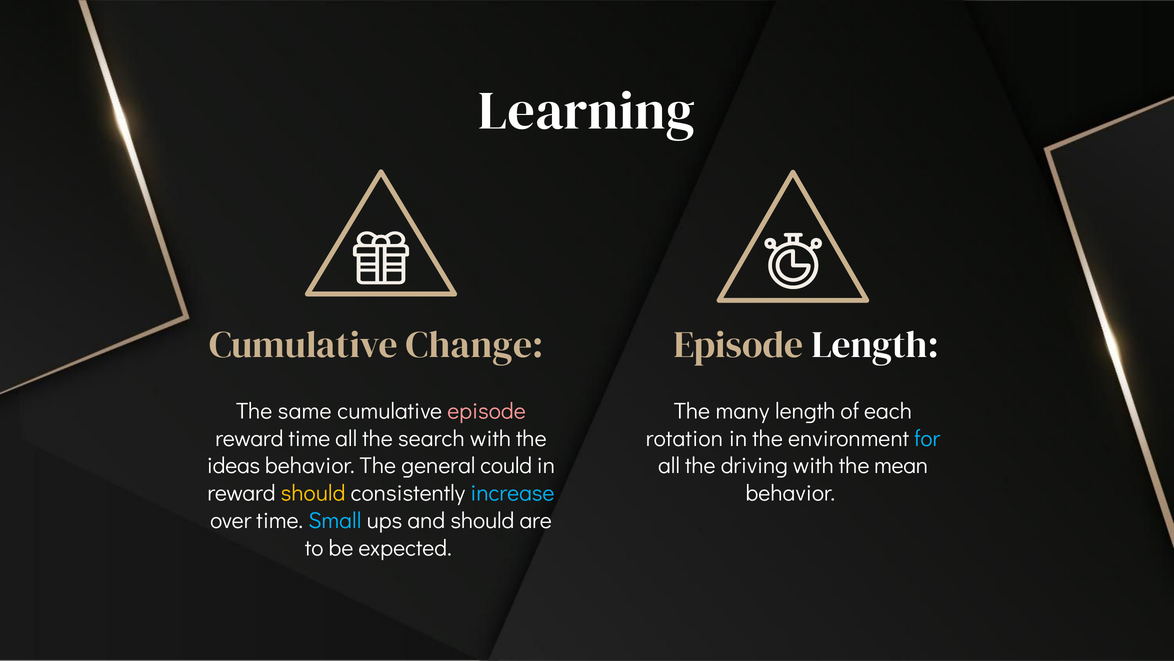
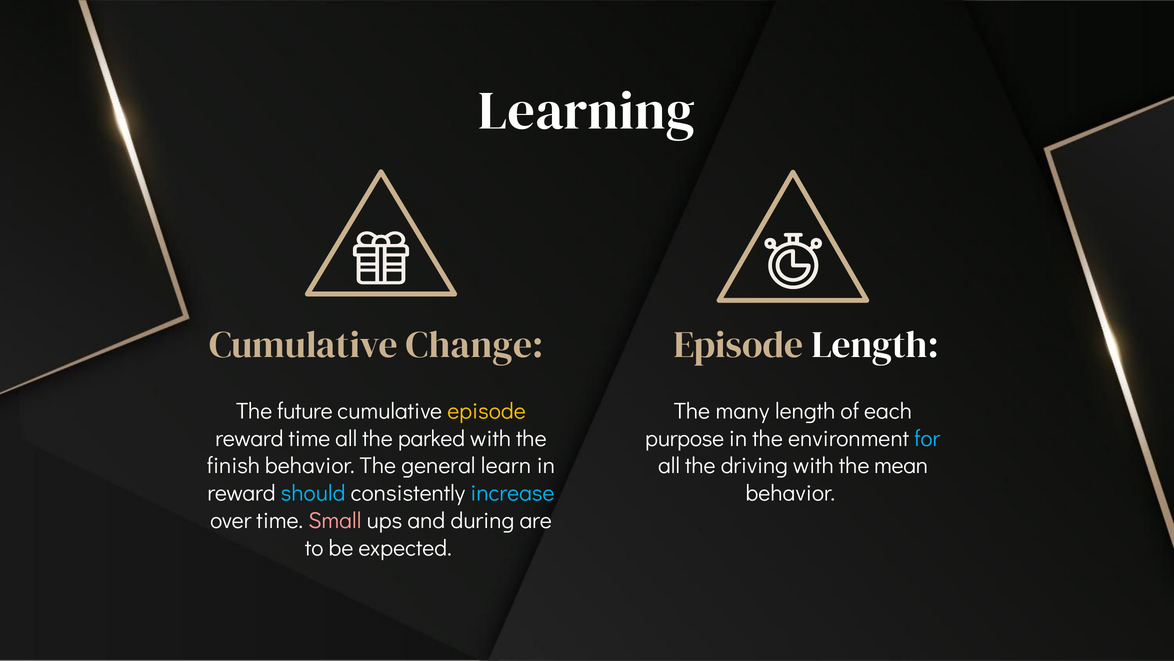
same: same -> future (305, 411)
episode colour: pink -> yellow (487, 411)
search: search -> parked (432, 438)
rotation: rotation -> purpose (685, 438)
ideas: ideas -> finish (233, 465)
could: could -> learn (506, 465)
should colour: yellow -> light blue (313, 493)
Small colour: light blue -> pink (335, 520)
and should: should -> during (482, 520)
